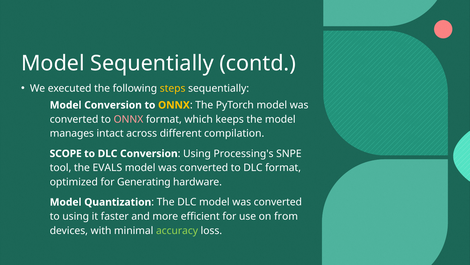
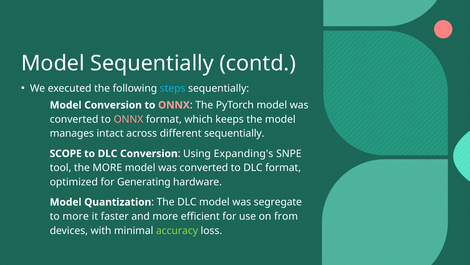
steps colour: yellow -> light blue (173, 88)
ONNX colour: yellow -> pink (174, 105)
different compilation: compilation -> sequentially (234, 133)
Processing's: Processing's -> Expanding's (244, 153)
the EVALS: EVALS -> MORE (107, 167)
DLC model was converted: converted -> segregate (278, 202)
to using: using -> more (76, 216)
